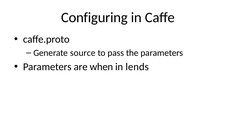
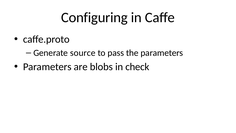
when: when -> blobs (101, 67)
lends: lends -> check (137, 67)
